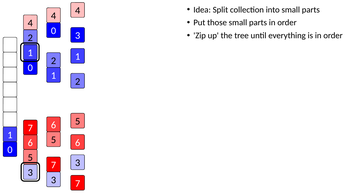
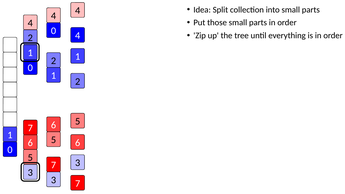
0 3: 3 -> 4 (78, 36)
